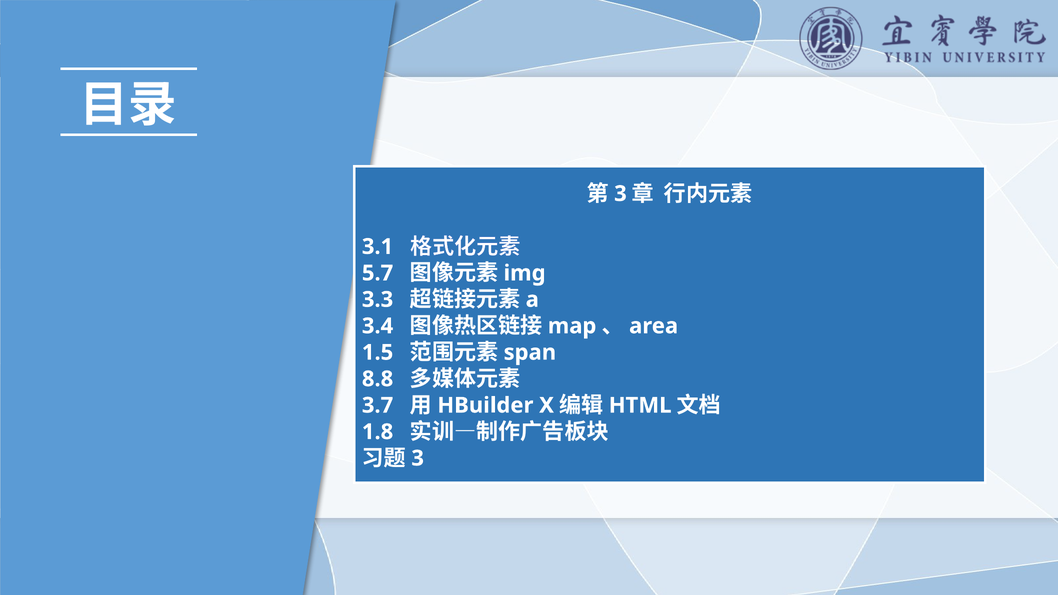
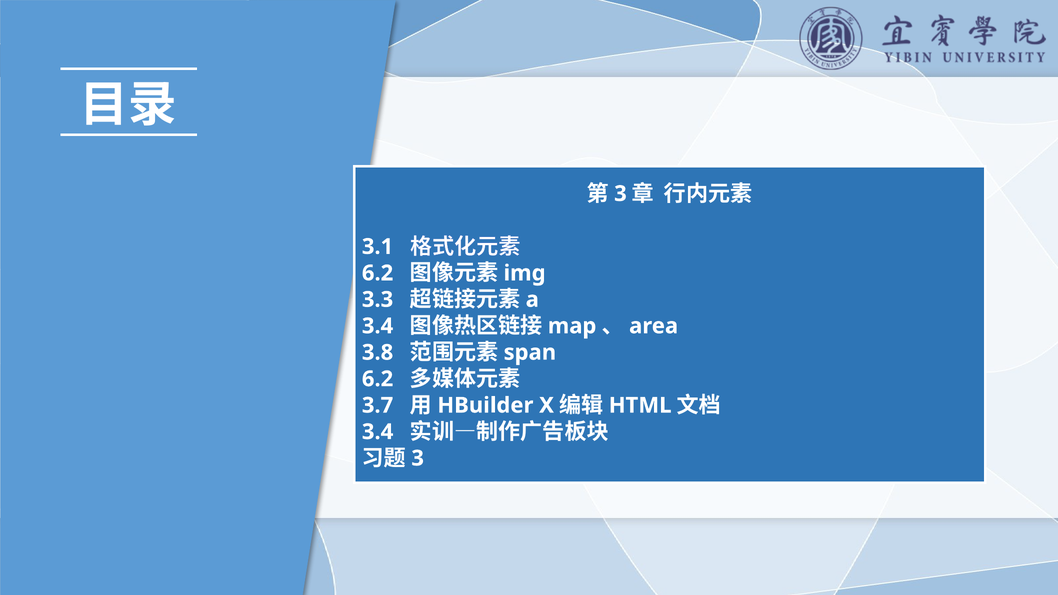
5.7: 5.7 -> 6.2 (378, 273)
1.5: 1.5 -> 3.8 (378, 353)
8.8: 8.8 -> 6.2 (378, 379)
1.8: 1.8 -> 3.4 (378, 432)
